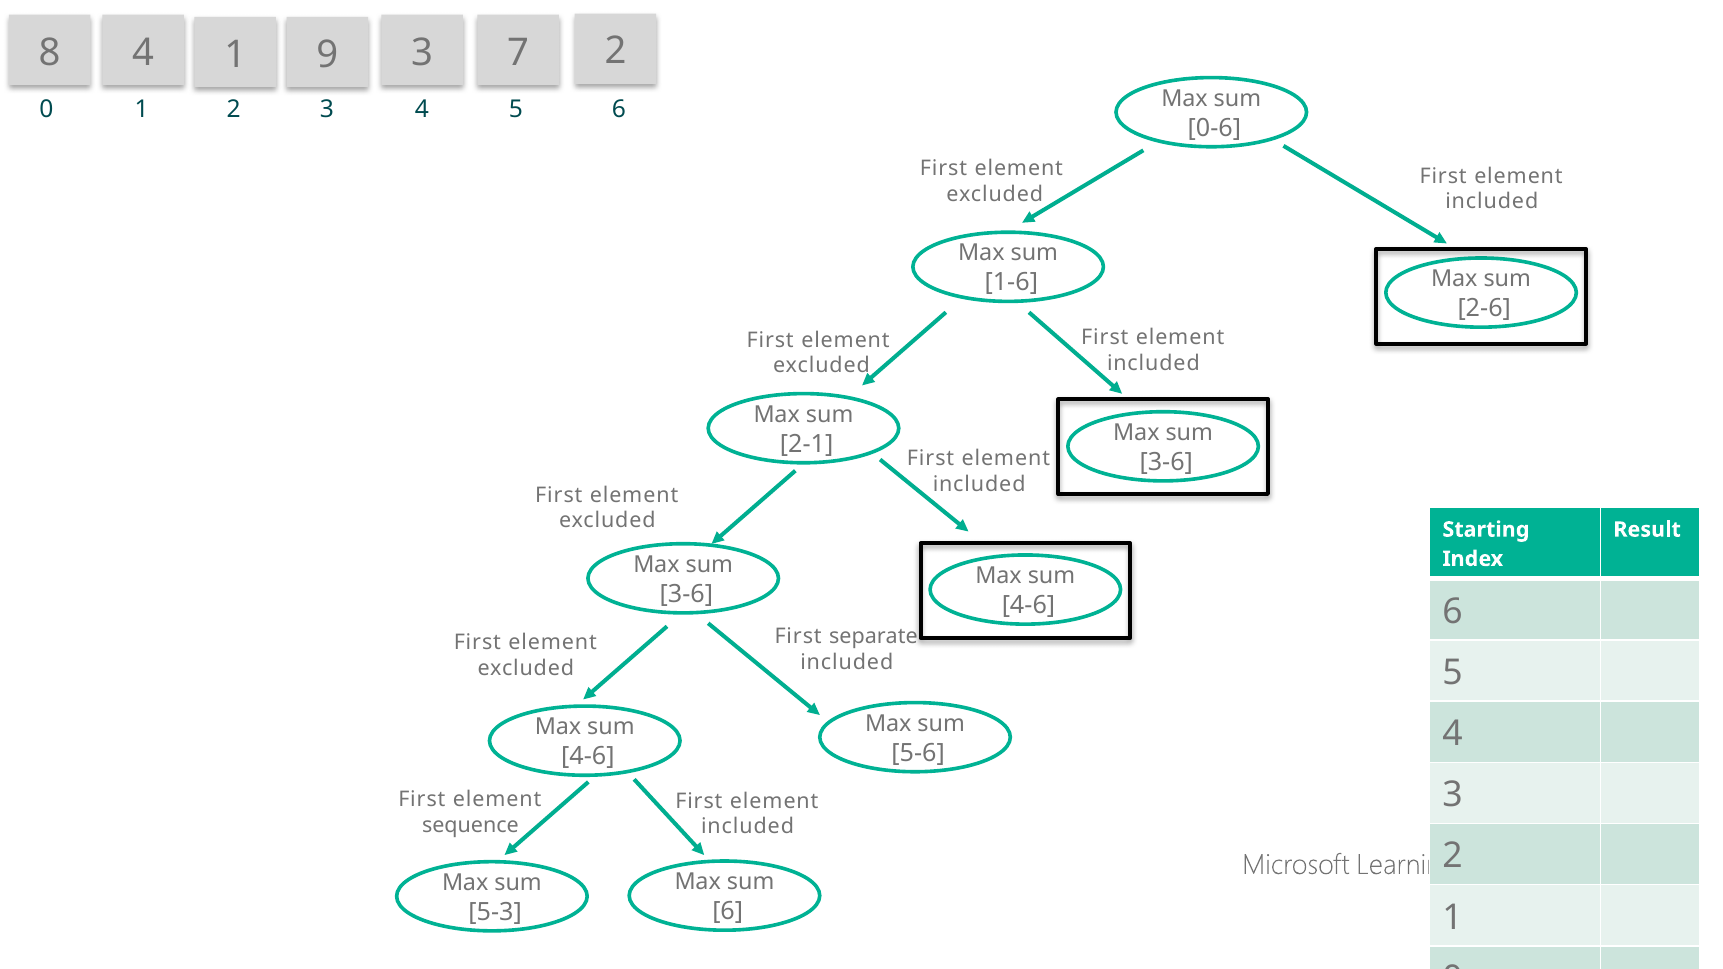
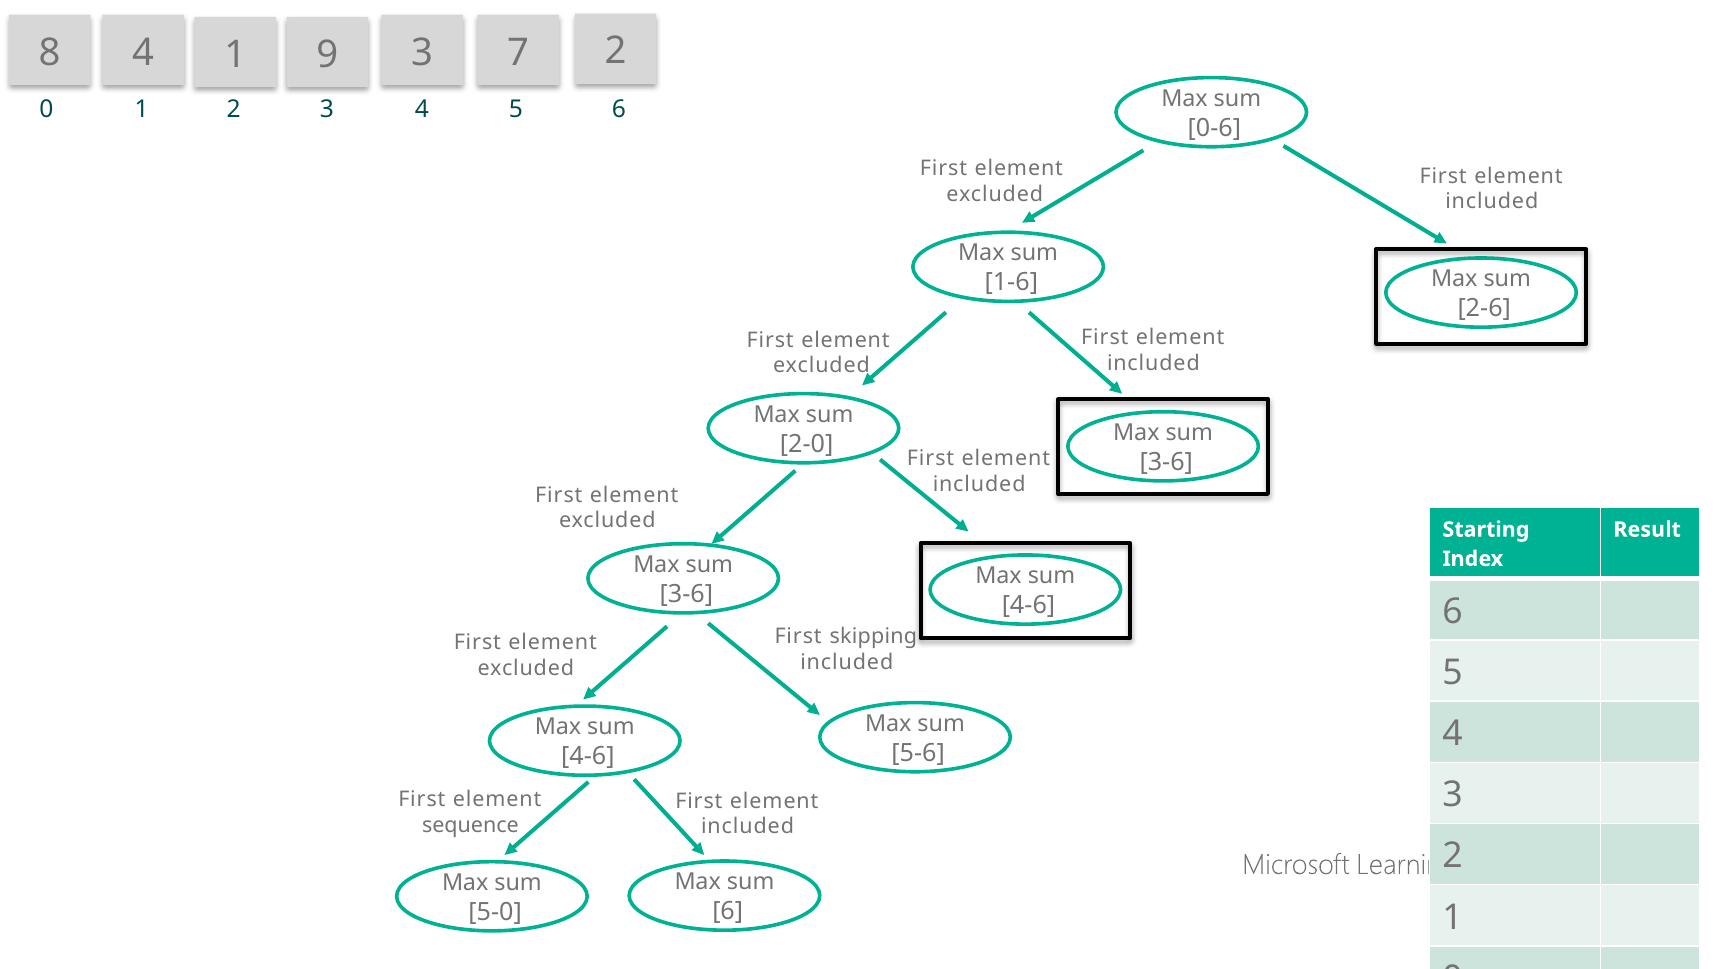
2-1: 2-1 -> 2-0 (807, 444)
separate: separate -> skipping (873, 637)
5-3: 5-3 -> 5-0 (495, 912)
